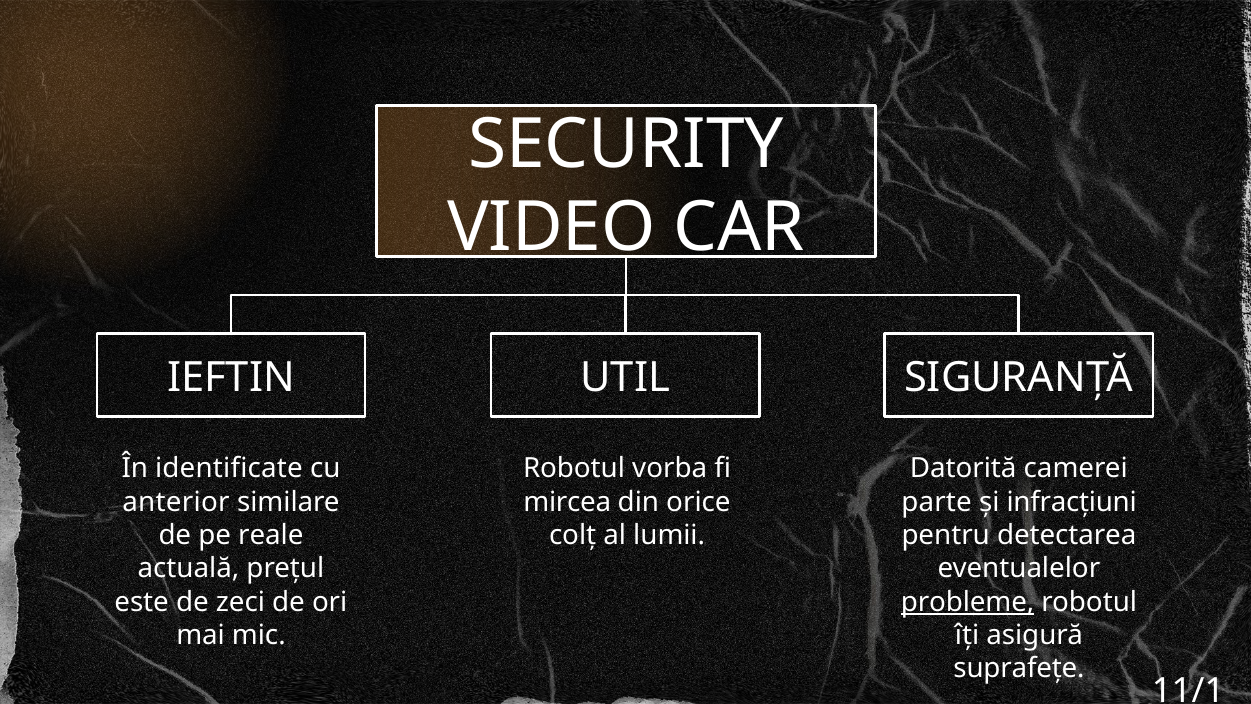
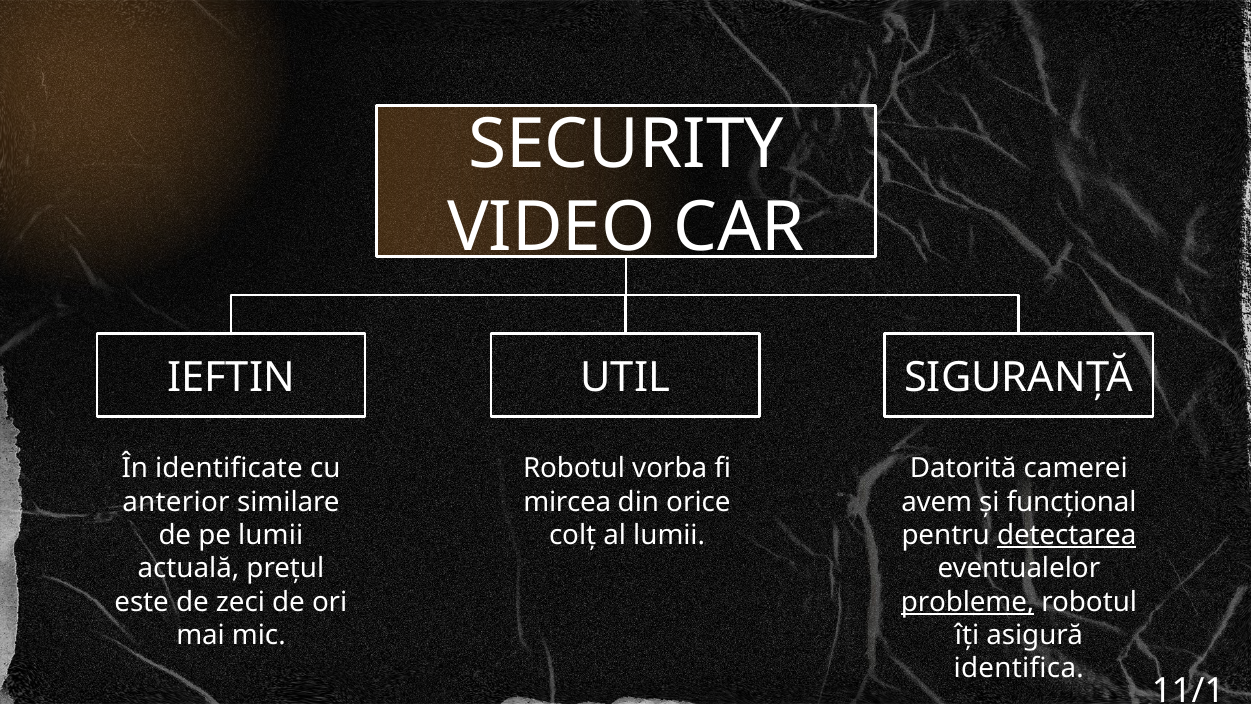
parte: parte -> avem (937, 502)
infracțiuni: infracțiuni -> funcțional (1072, 502)
pe reale: reale -> lumii (271, 535)
detectarea underline: none -> present (1067, 535)
suprafețe: suprafețe -> identifica (1019, 668)
